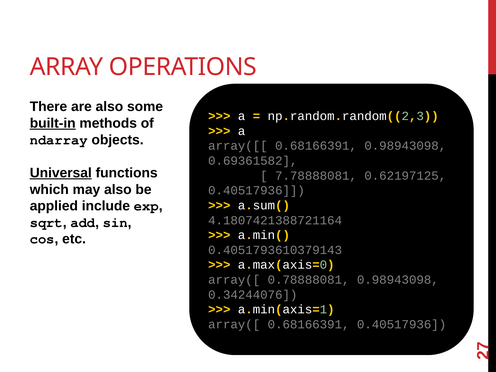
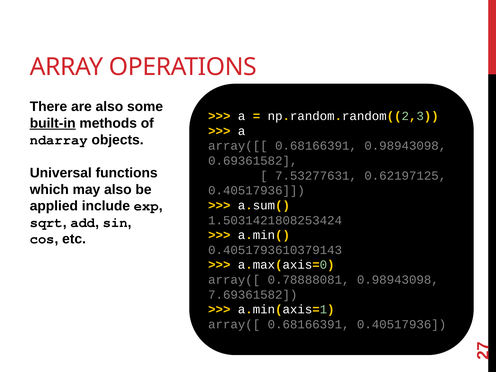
Universal underline: present -> none (61, 173)
7.78888081: 7.78888081 -> 7.53277631 (316, 176)
4.1807421388721164: 4.1807421388721164 -> 1.5031421808253424 (275, 220)
0.34244076: 0.34244076 -> 7.69361582 (253, 295)
